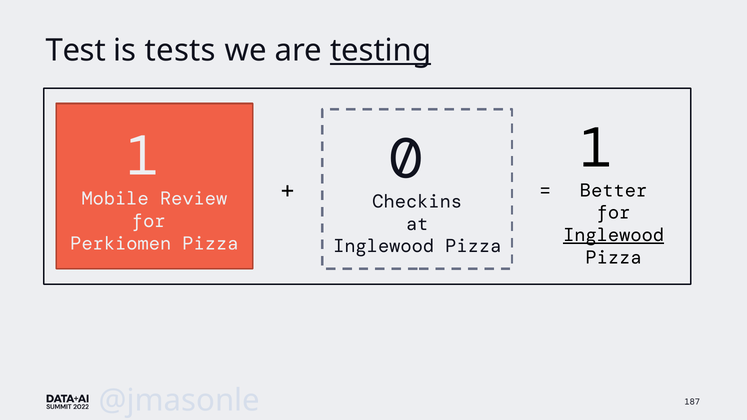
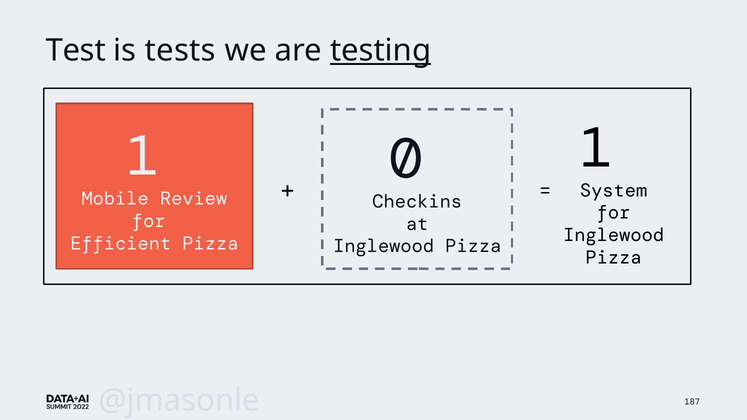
Better: Better -> System (614, 191)
Inglewood underline: present -> none (614, 235)
Perkiomen: Perkiomen -> Efficient (121, 244)
